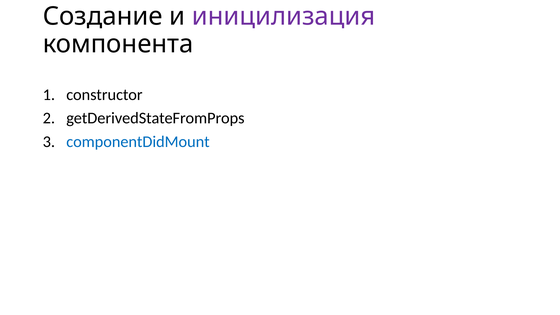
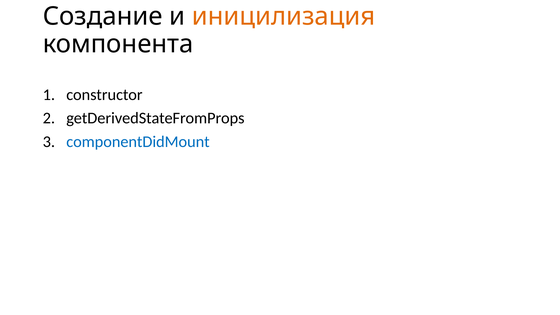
иницилизация colour: purple -> orange (284, 16)
